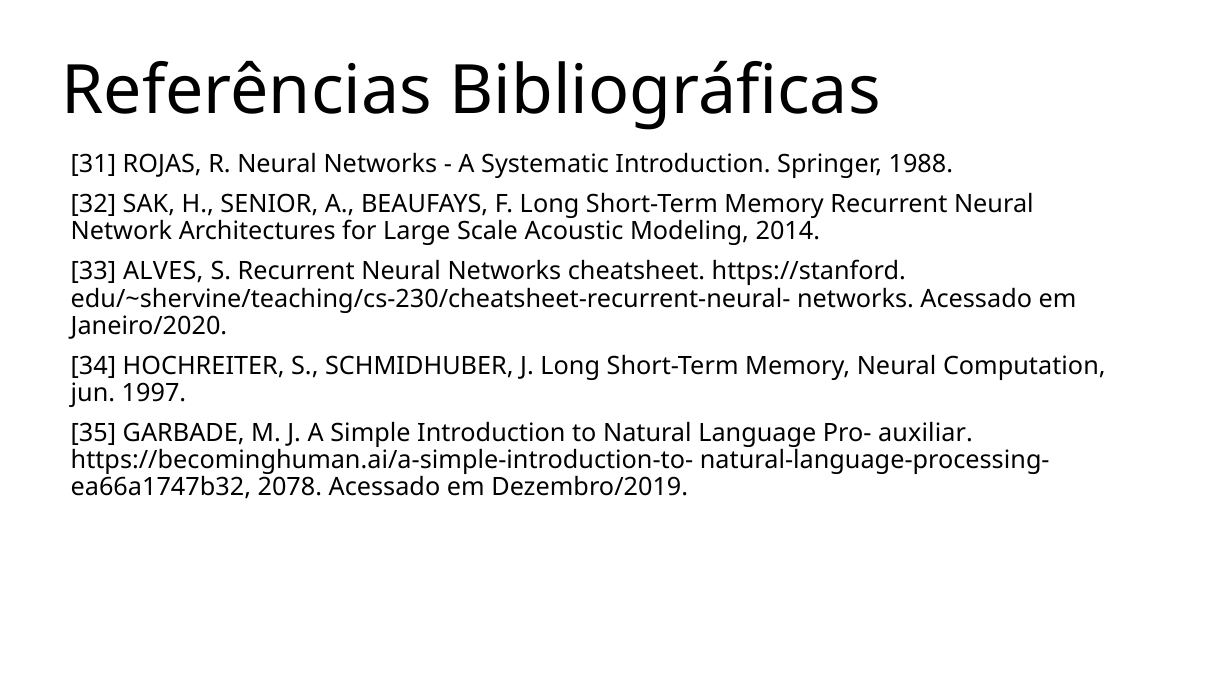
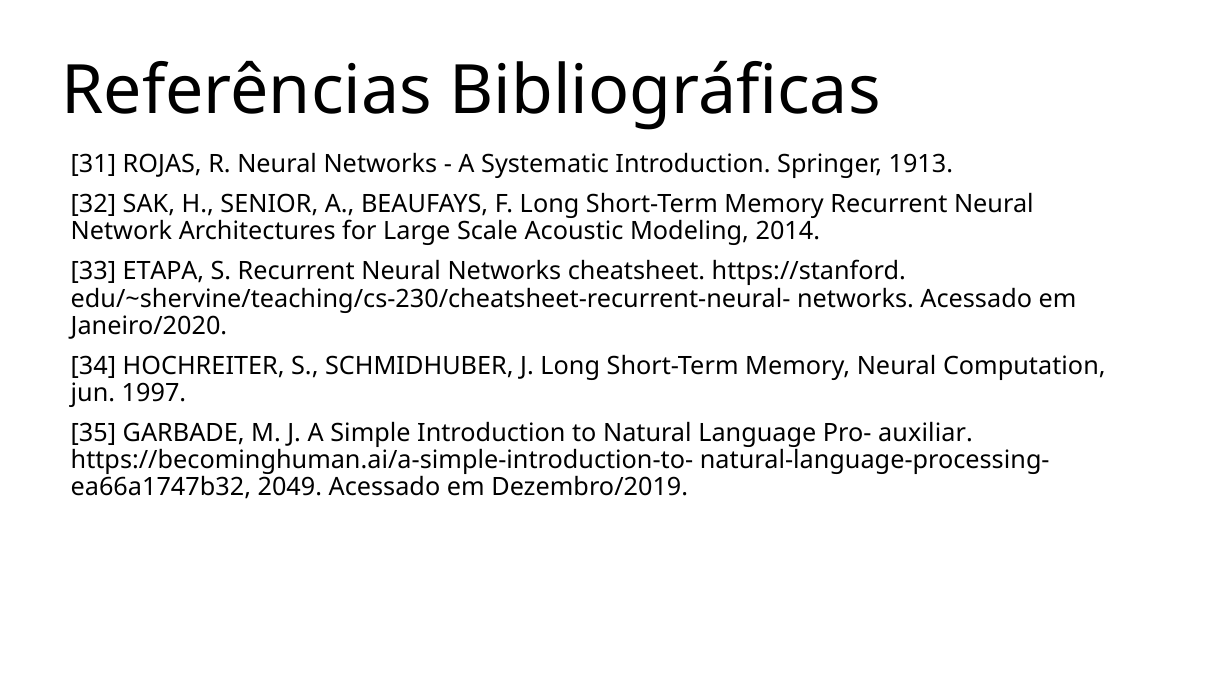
1988: 1988 -> 1913 (921, 164)
ALVES: ALVES -> ETAPA (163, 271)
2078: 2078 -> 2049 (290, 487)
